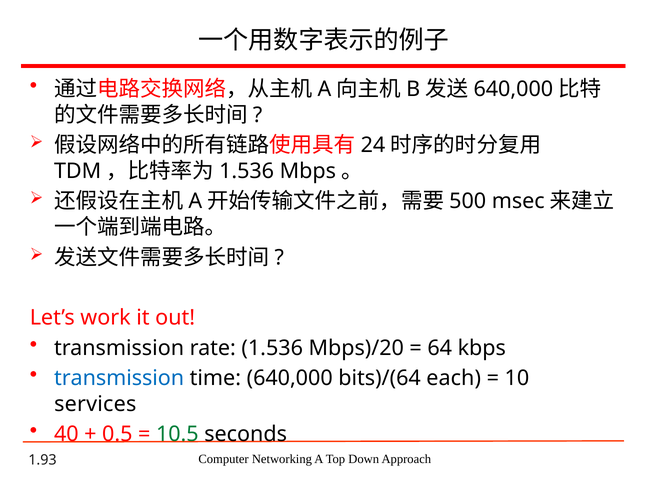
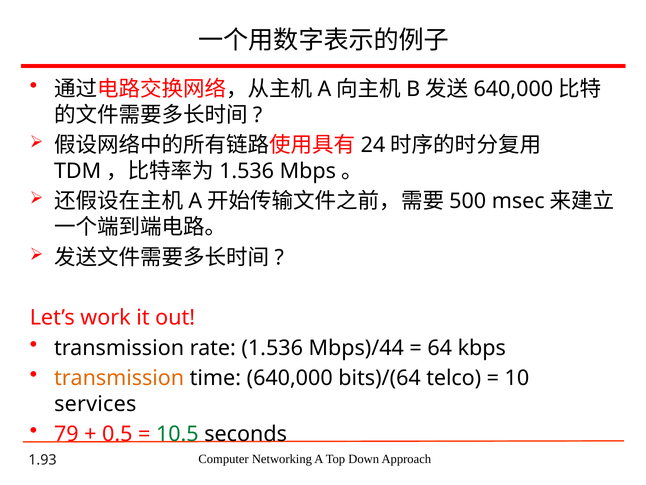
Mbps)/20: Mbps)/20 -> Mbps)/44 (356, 348)
transmission colour: blue -> orange (119, 378)
each: each -> telco (454, 378)
40: 40 -> 79 (66, 434)
